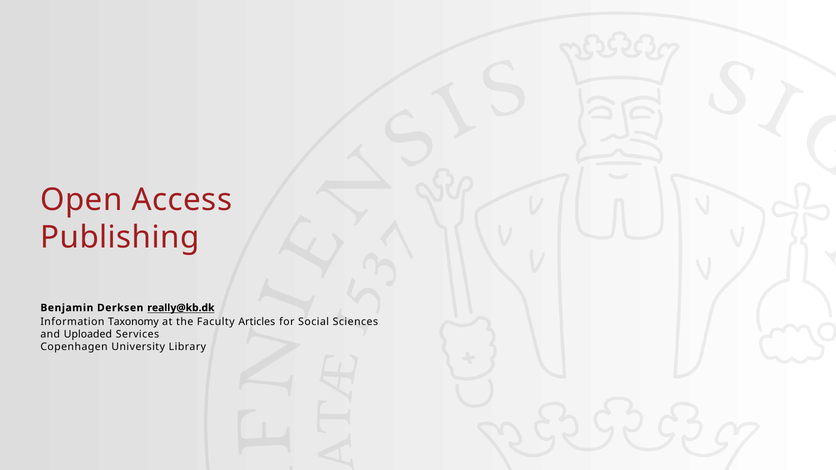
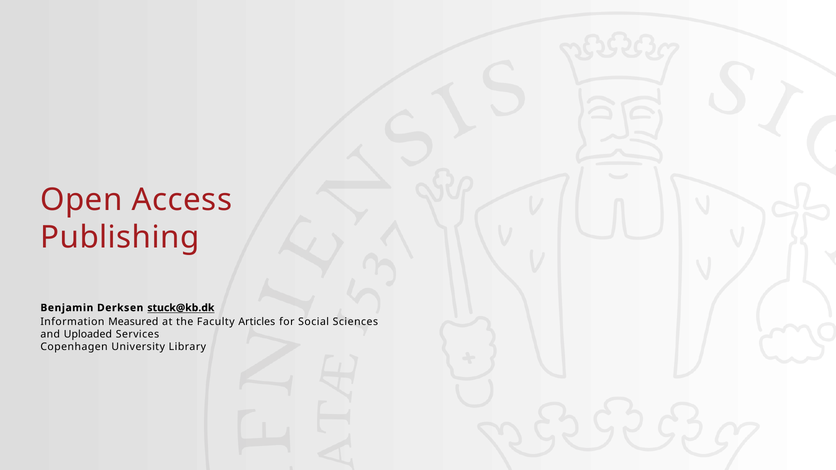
really@kb.dk: really@kb.dk -> stuck@kb.dk (181, 308)
Taxonomy: Taxonomy -> Measured (133, 322)
